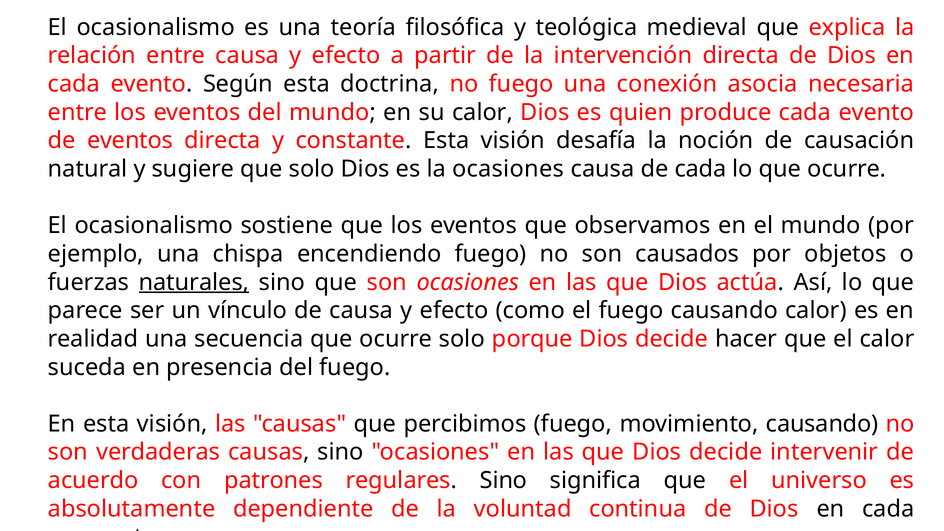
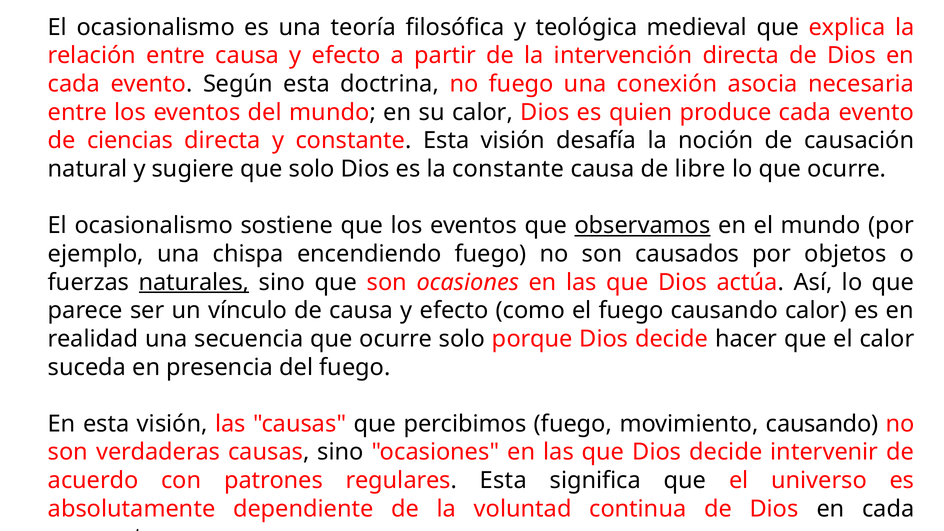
de eventos: eventos -> ciencias (130, 141)
la ocasiones: ocasiones -> constante (508, 169)
de cada: cada -> libre (700, 169)
observamos underline: none -> present (643, 226)
regulares Sino: Sino -> Esta (503, 481)
